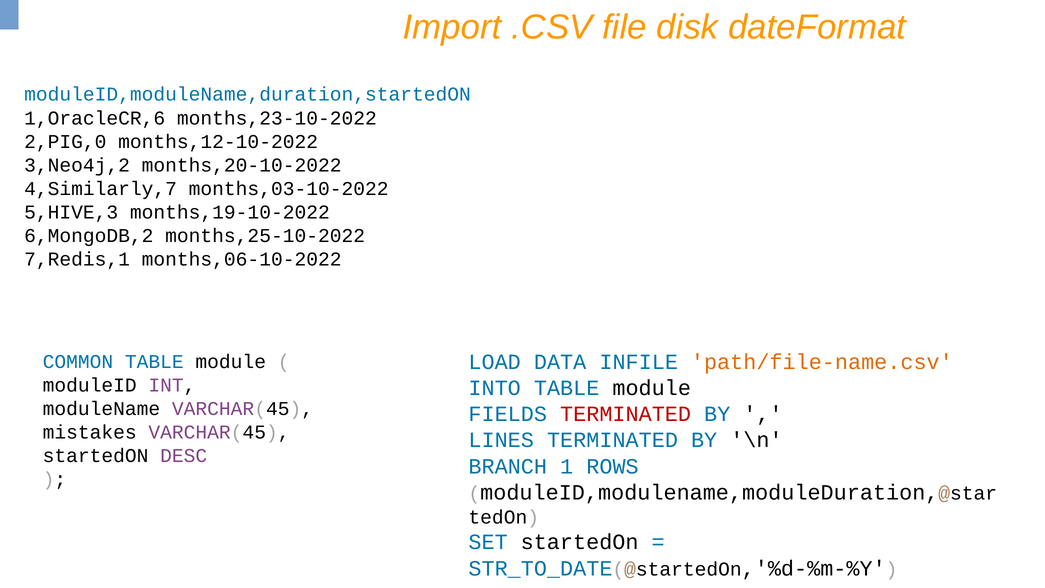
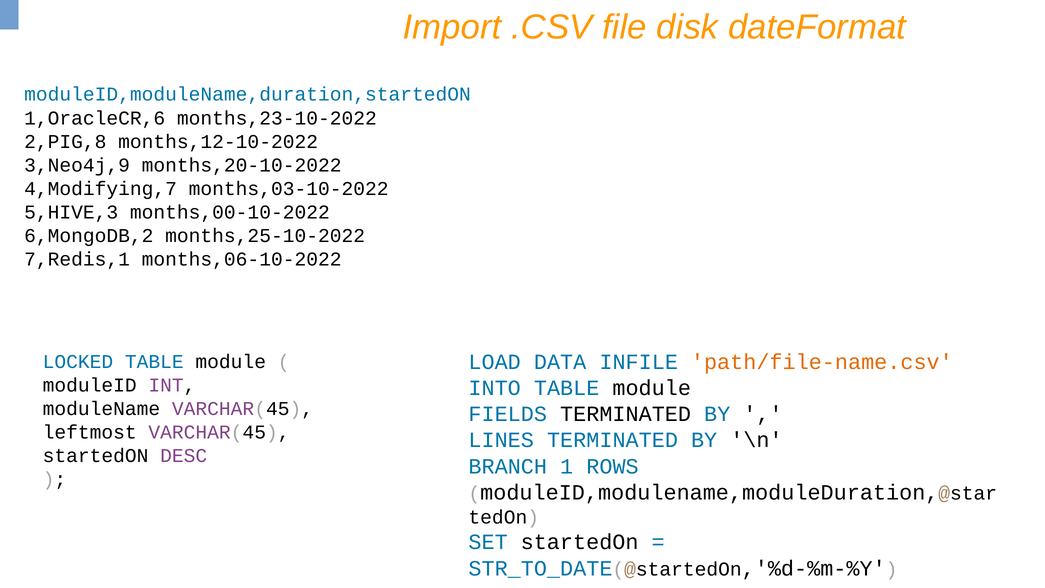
2,PIG,0: 2,PIG,0 -> 2,PIG,8 (65, 142)
3,Neo4j,2: 3,Neo4j,2 -> 3,Neo4j,9 (77, 165)
4,Similarly,7: 4,Similarly,7 -> 4,Modifying,7 (101, 189)
months,19-10-2022: months,19-10-2022 -> months,00-10-2022 (230, 212)
COMMON: COMMON -> LOCKED (78, 362)
TERMINATED colour: red -> black (626, 414)
mistakes: mistakes -> leftmost (90, 432)
